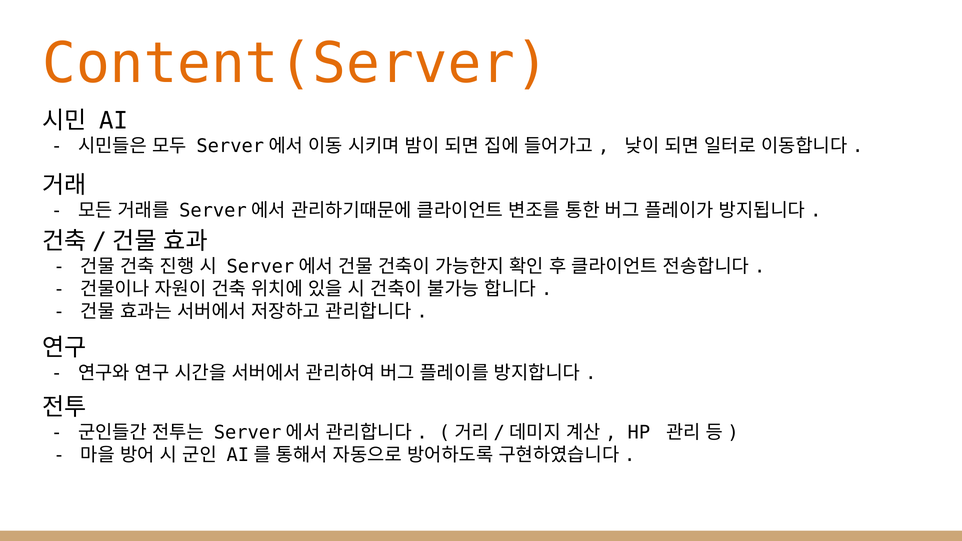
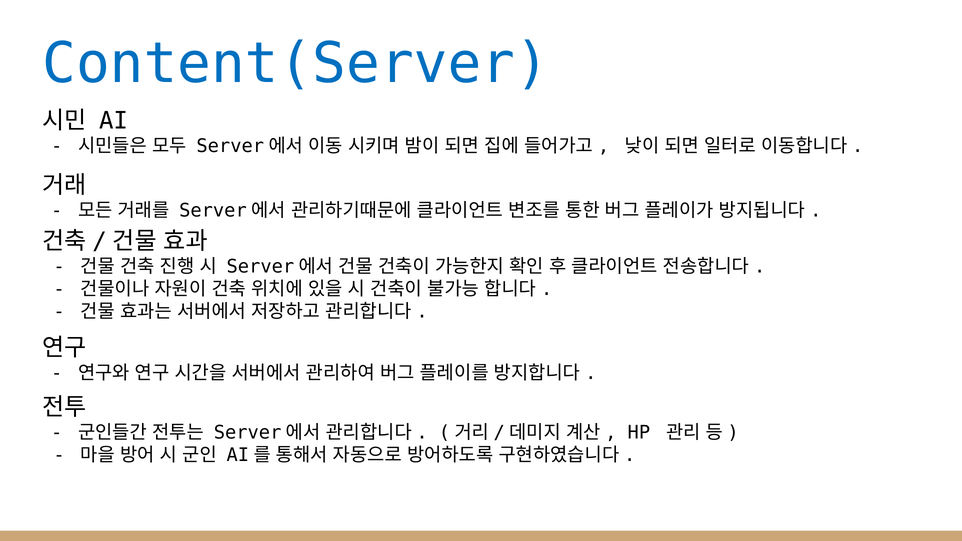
Content(Server colour: orange -> blue (296, 64)
